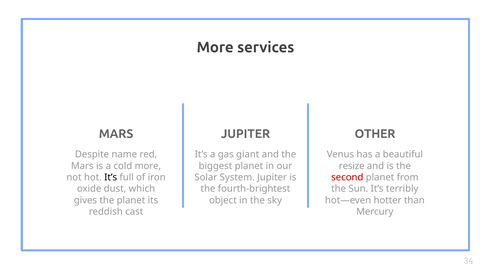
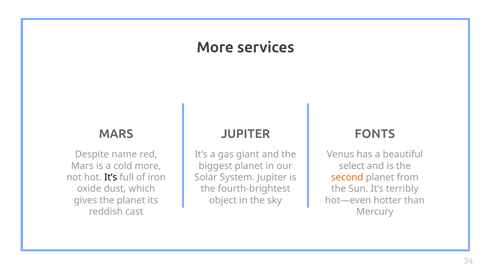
OTHER: OTHER -> FONTS (375, 134)
resize: resize -> select (352, 166)
second colour: red -> orange (347, 177)
